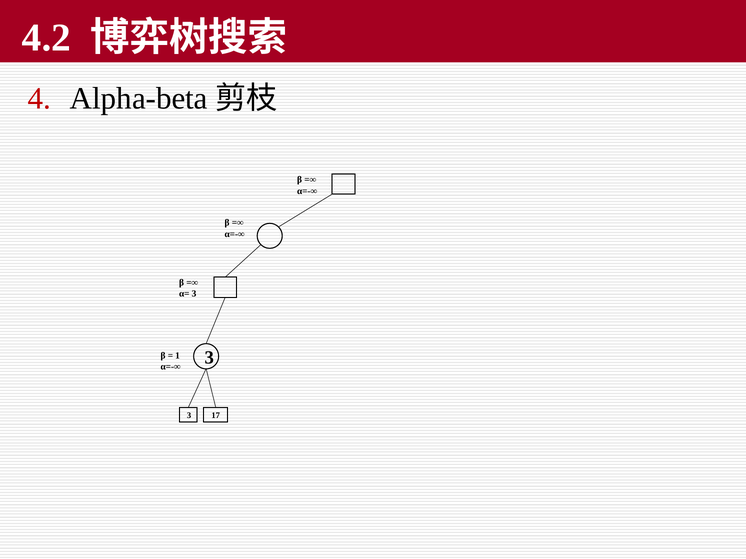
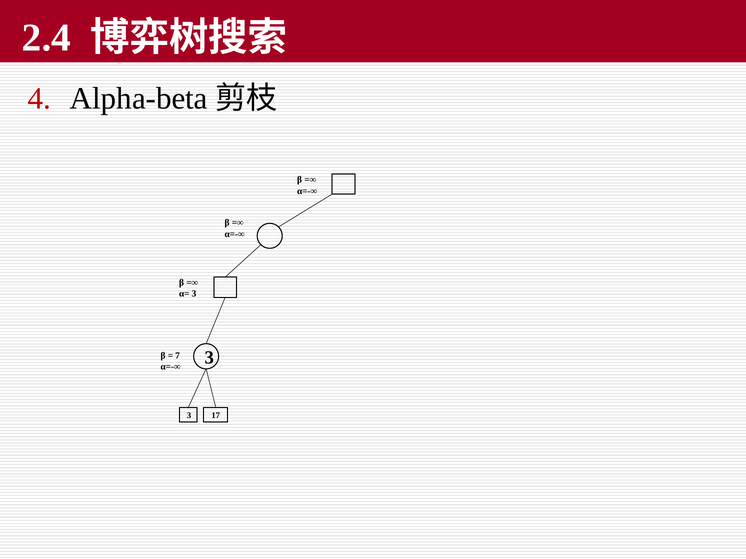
4.2: 4.2 -> 2.4 (46, 38)
1: 1 -> 7 (178, 356)
